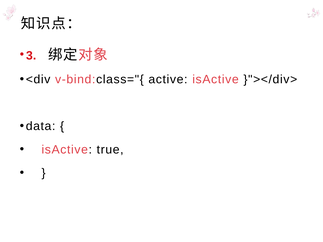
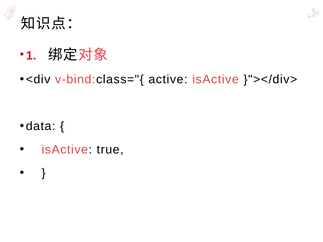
3: 3 -> 1 (31, 56)
